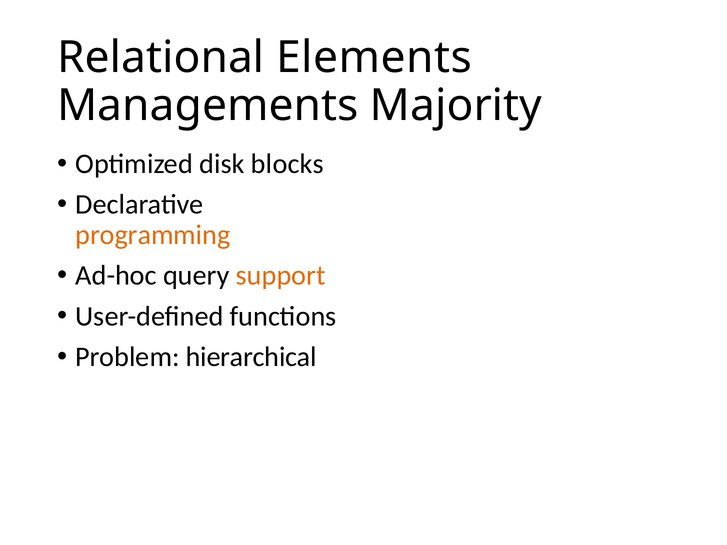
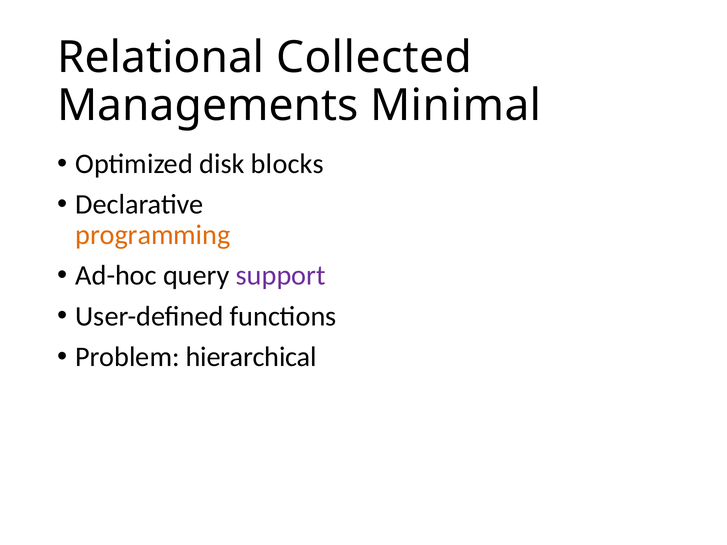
Elements: Elements -> Collected (374, 57)
Majority: Majority -> Minimal (456, 105)
support colour: orange -> purple (281, 276)
